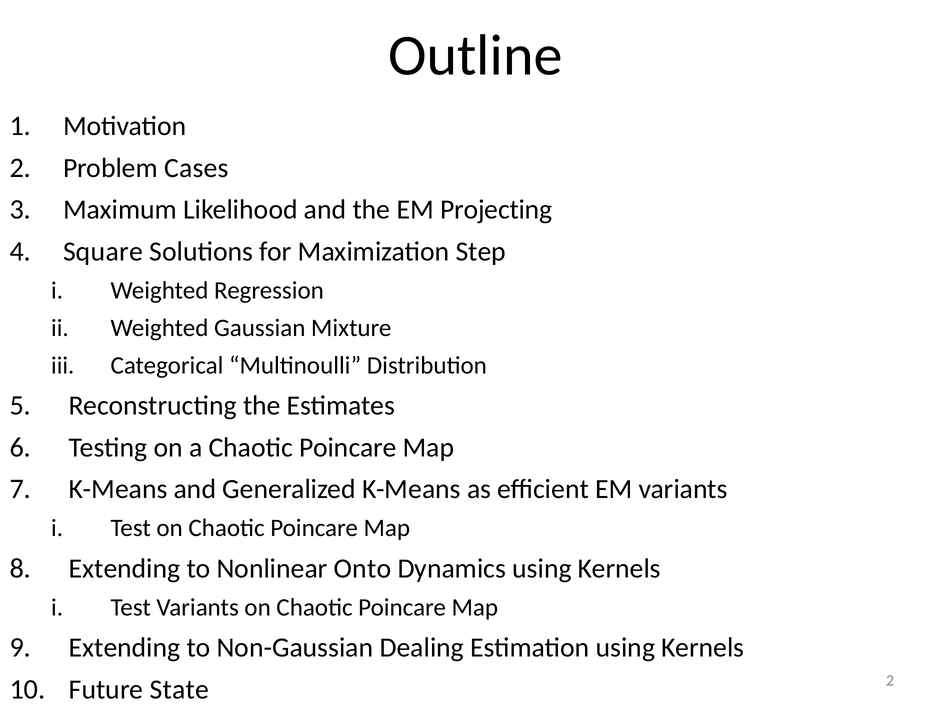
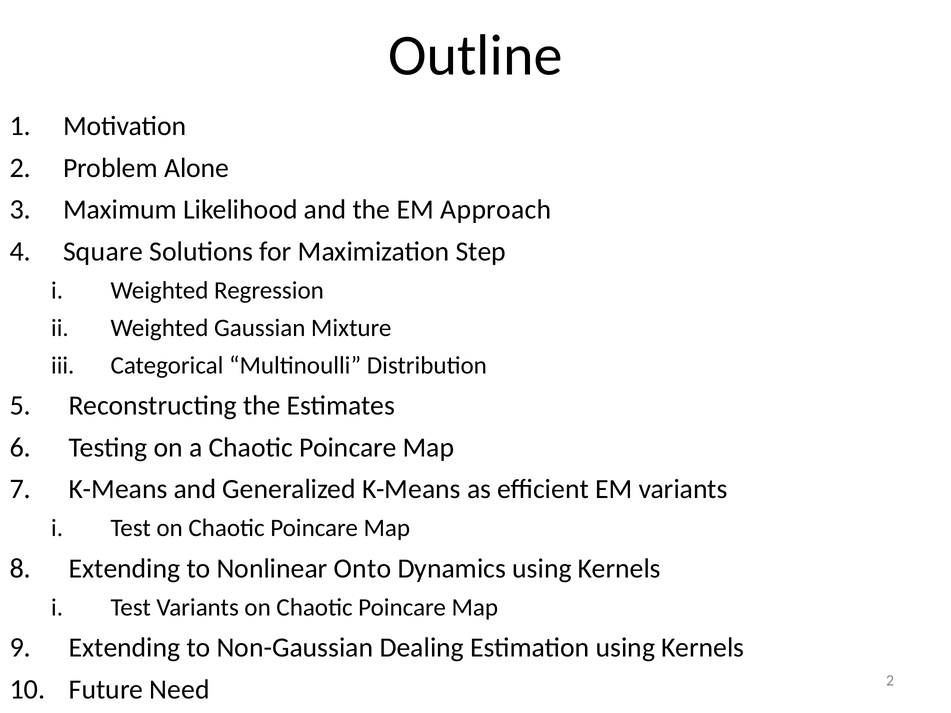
Cases: Cases -> Alone (197, 168)
Projecting: Projecting -> Approach (496, 210)
State: State -> Need (180, 690)
